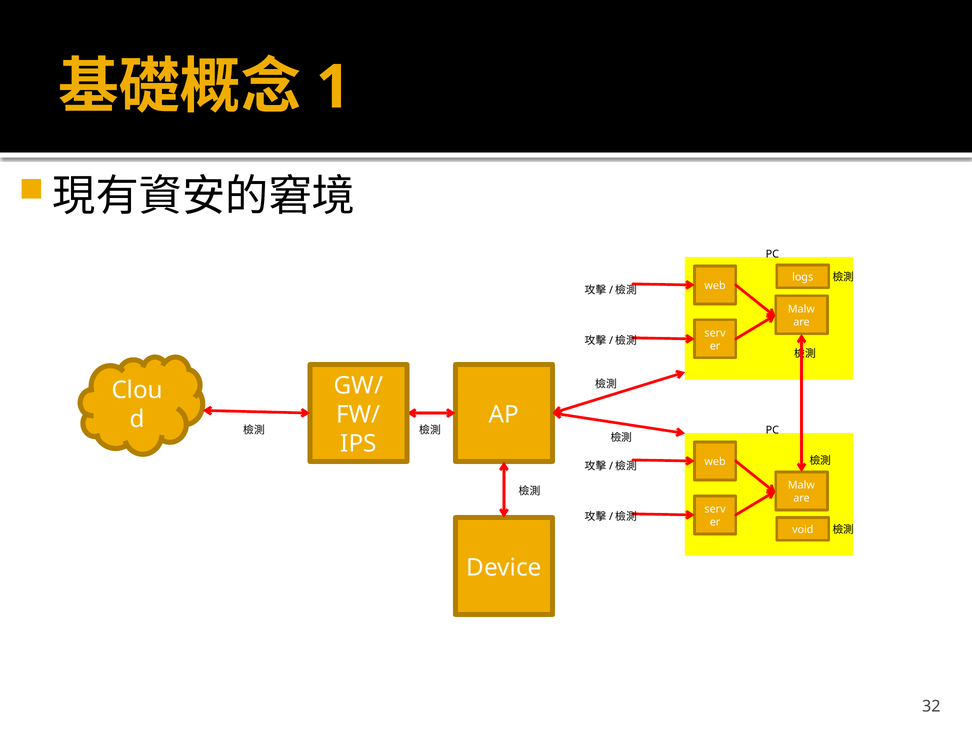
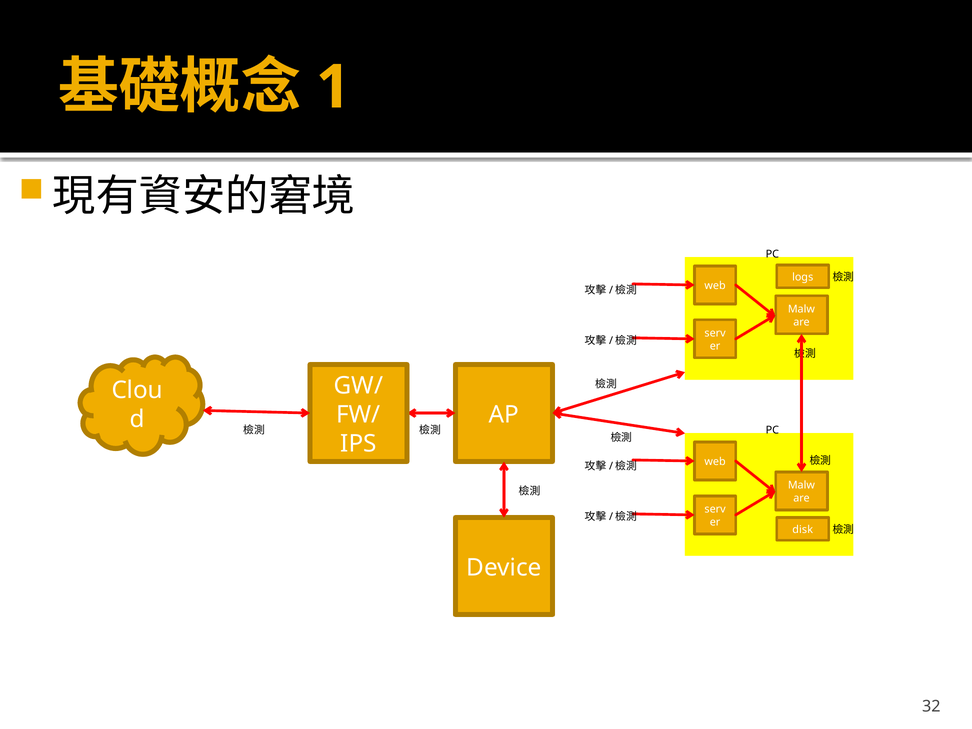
void: void -> disk (803, 530)
